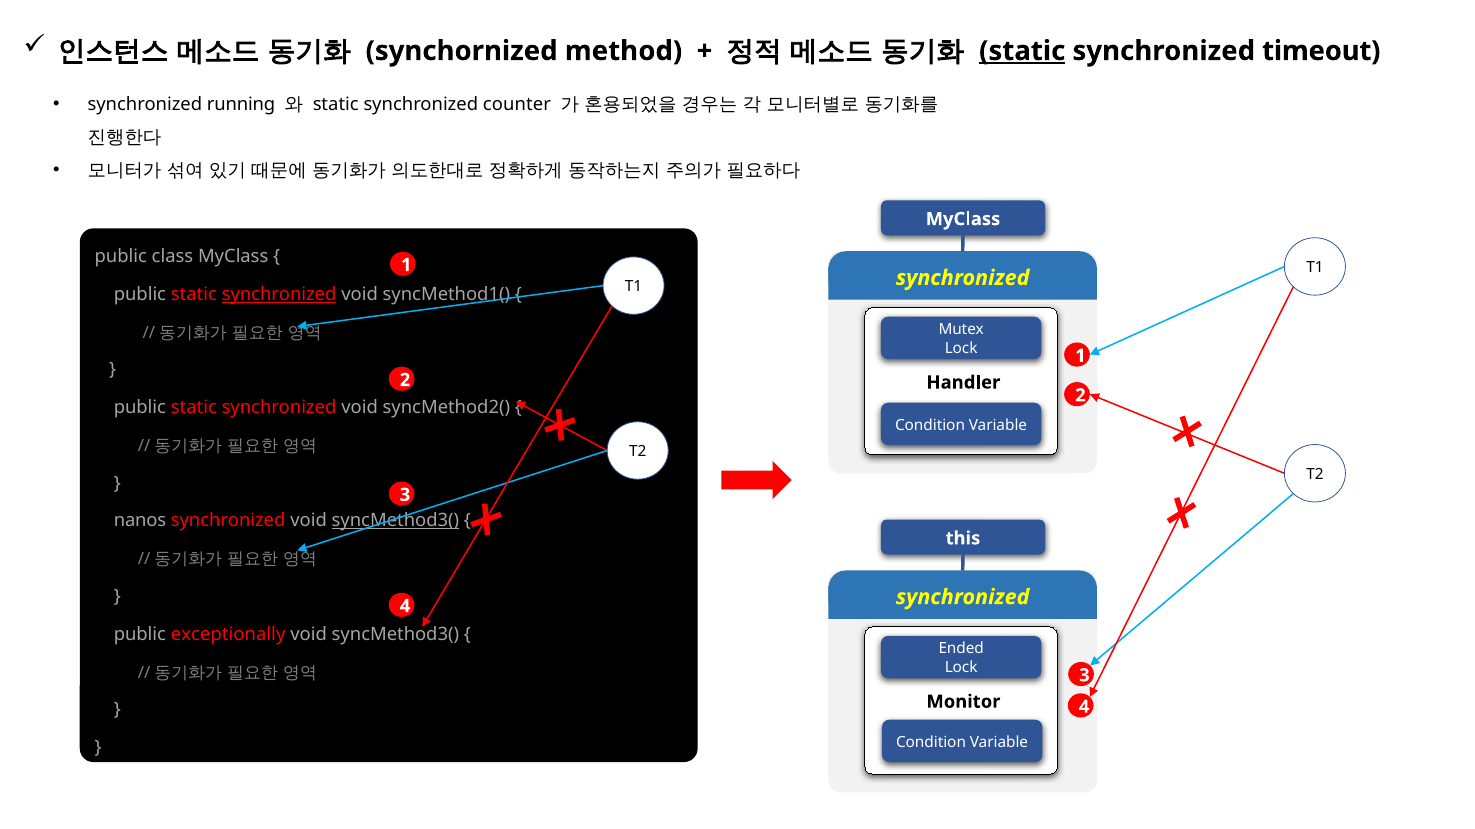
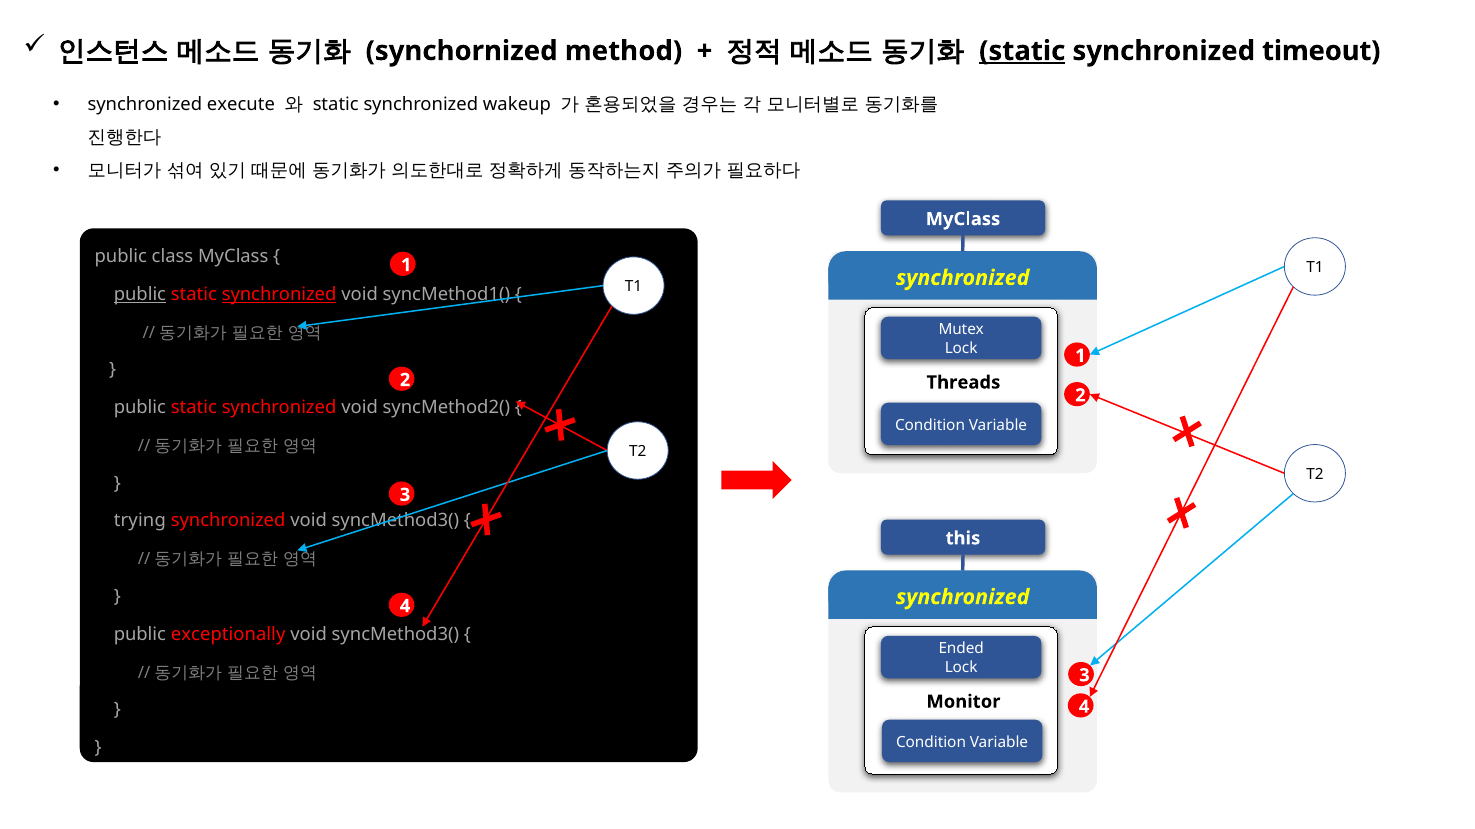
running: running -> execute (241, 104)
counter: counter -> wakeup (517, 104)
public underline: none -> present (140, 294)
Handler: Handler -> Threads (963, 383)
nanos: nanos -> trying (140, 521)
syncMethod3( underline: present -> none (395, 521)
